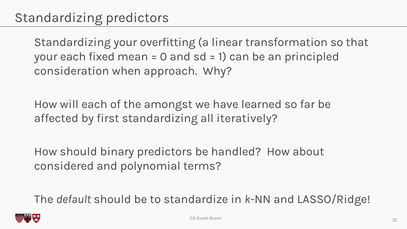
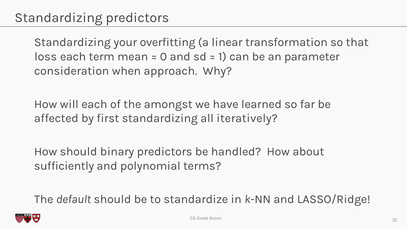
your: your -> loss (46, 57)
fixed: fixed -> term (102, 57)
principled: principled -> parameter (312, 57)
considered: considered -> sufficiently (64, 166)
